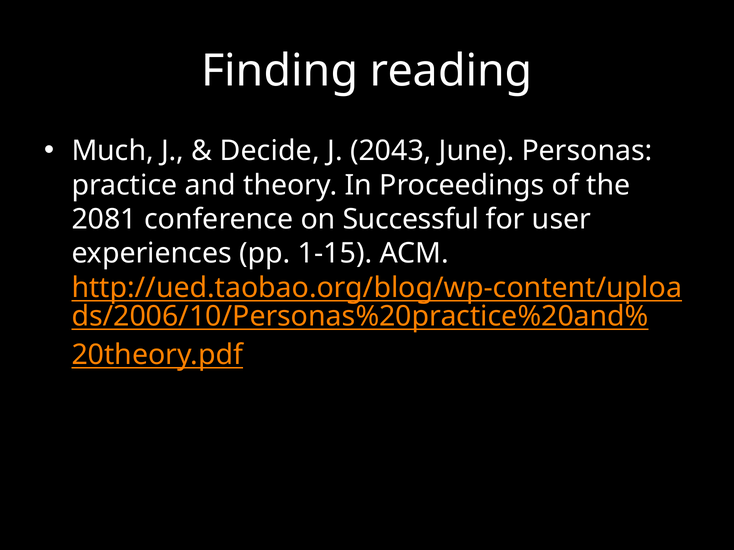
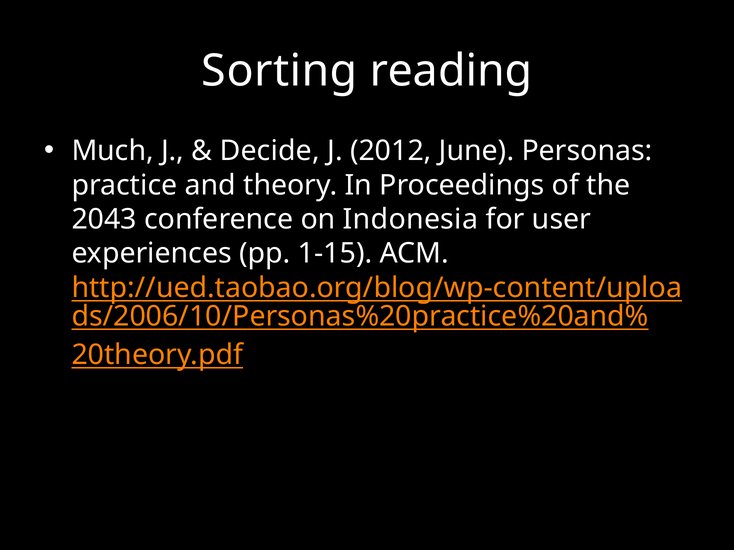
Finding: Finding -> Sorting (279, 71)
2043: 2043 -> 2012 (391, 151)
2081: 2081 -> 2043 (104, 220)
Successful: Successful -> Indonesia (410, 220)
